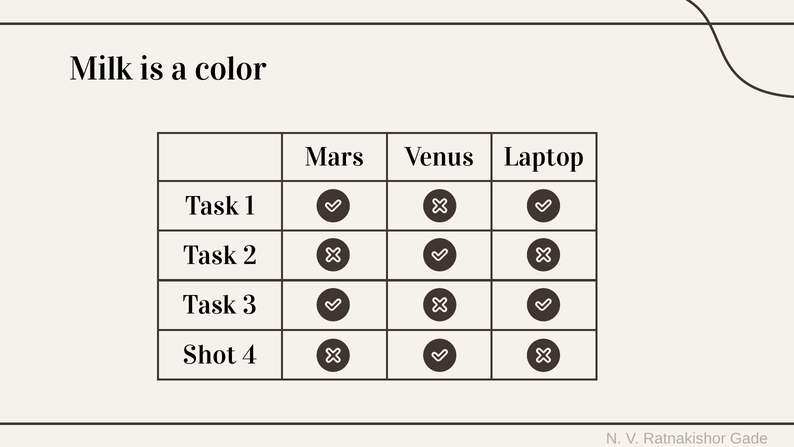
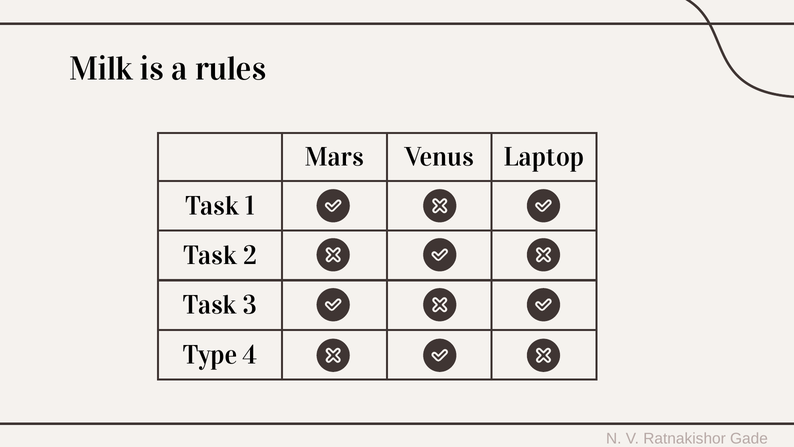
color: color -> rules (231, 69)
Shot: Shot -> Type (210, 355)
